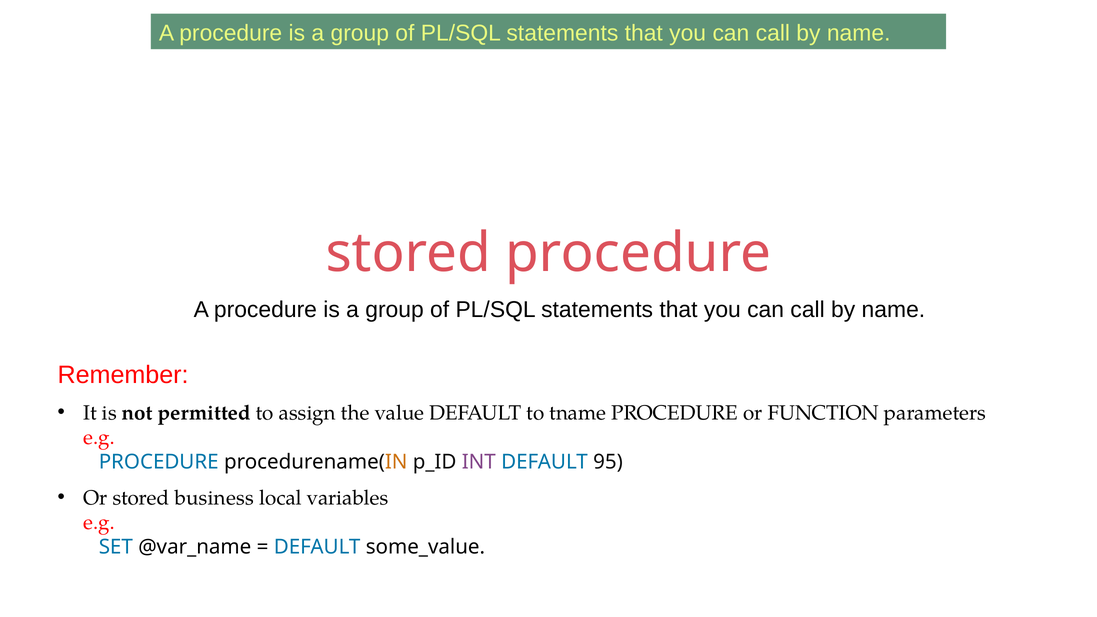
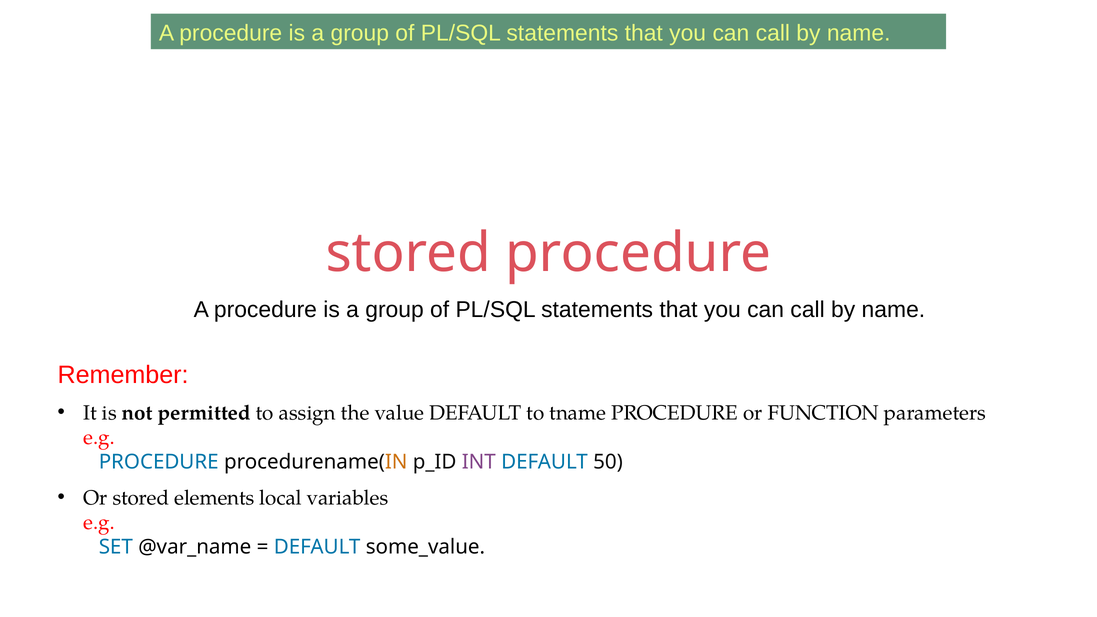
95: 95 -> 50 (608, 462)
business: business -> elements (214, 498)
